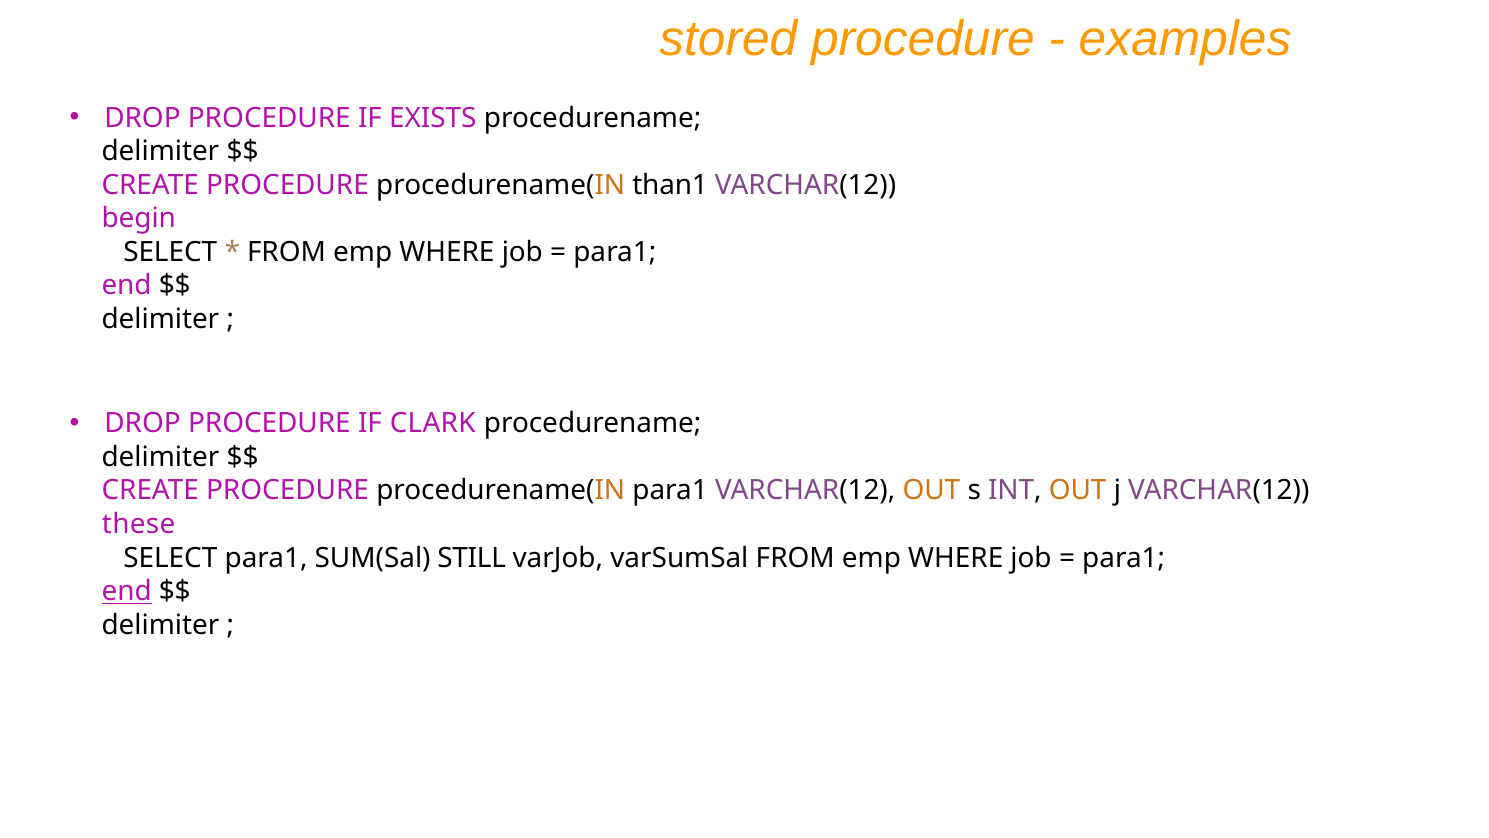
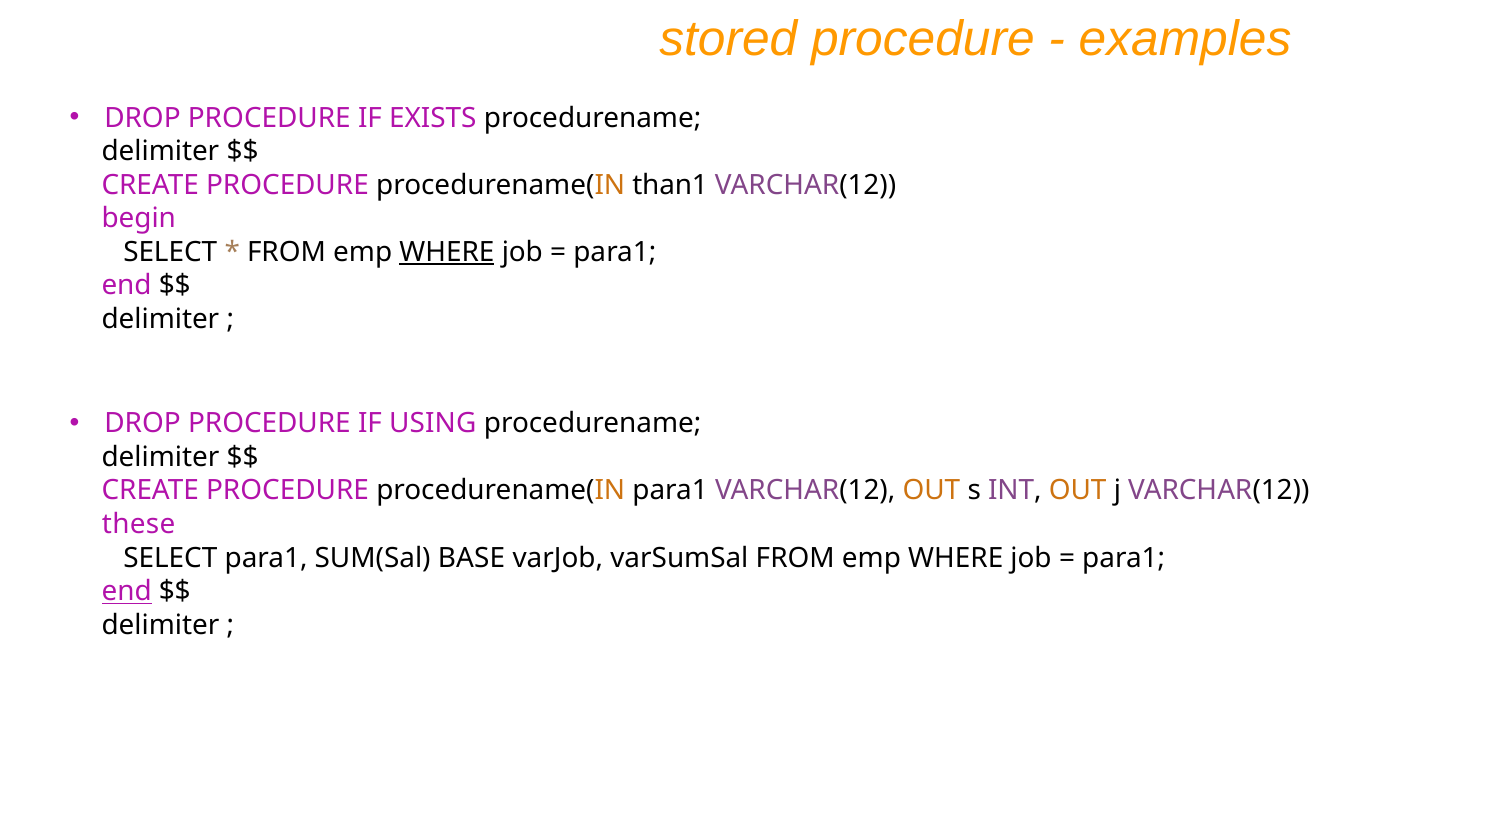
WHERE underline: none -> present (447, 252)
CLARK: CLARK -> USING (433, 424)
STILL: STILL -> BASE (471, 558)
